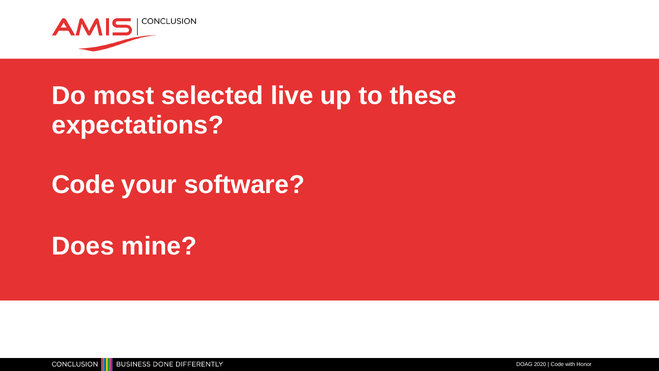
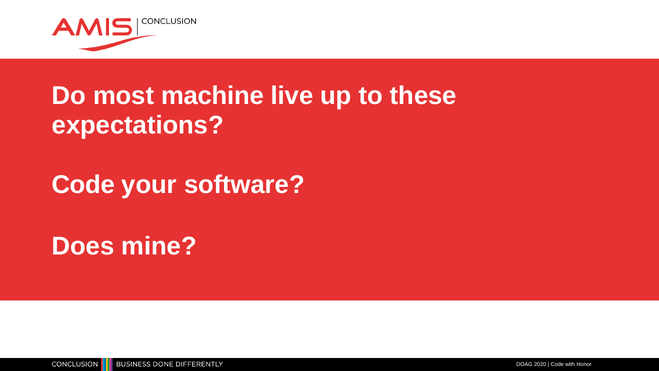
selected: selected -> machine (213, 96)
